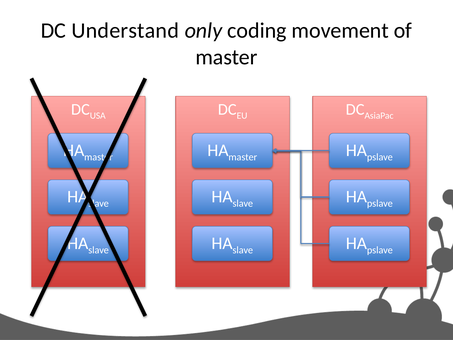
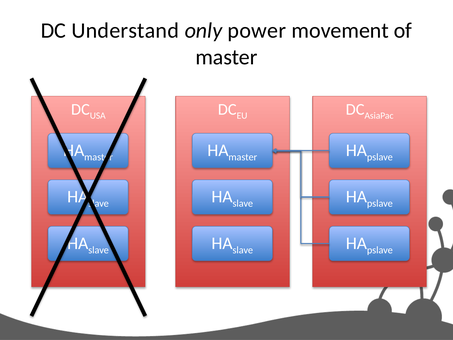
coding: coding -> power (257, 31)
